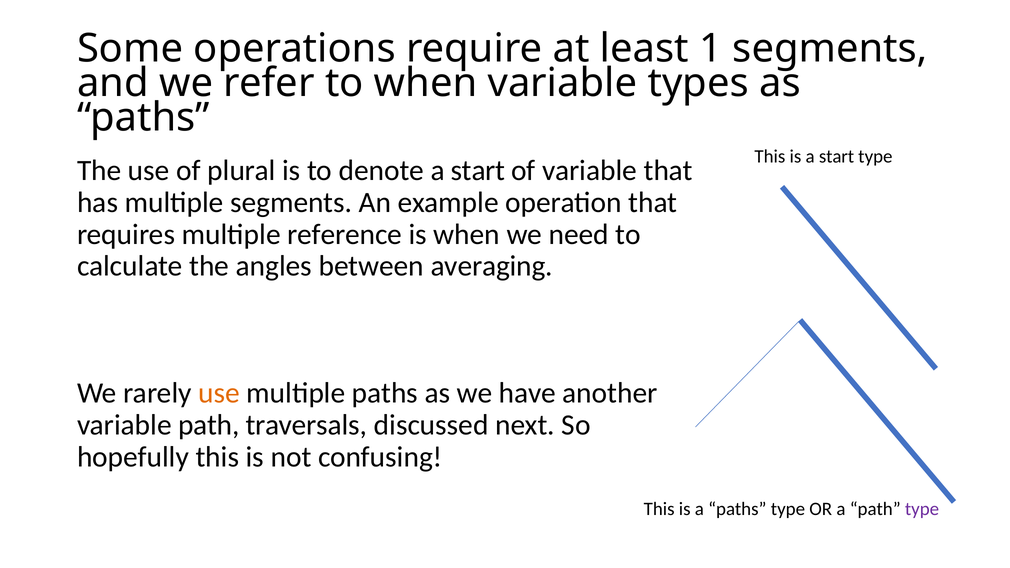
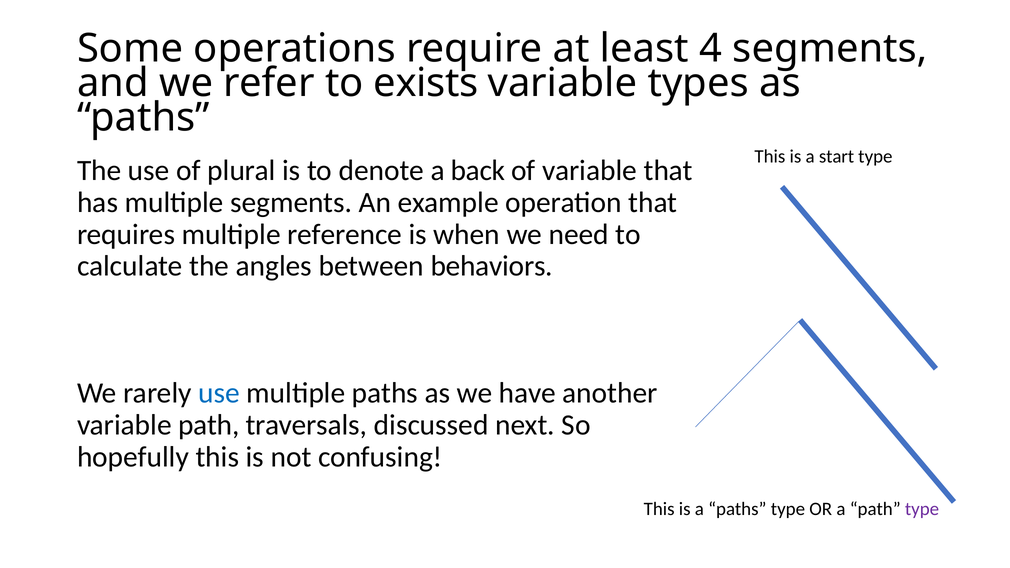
1: 1 -> 4 (711, 48)
to when: when -> exists (426, 83)
denote a start: start -> back (478, 171)
averaging: averaging -> behaviors (492, 266)
use colour: orange -> blue (219, 393)
